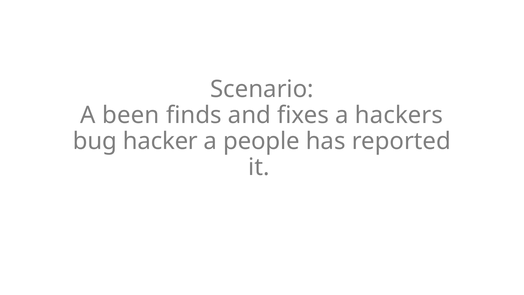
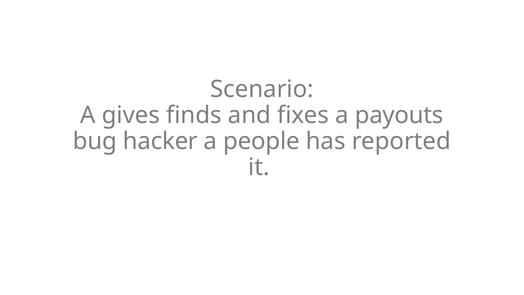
been: been -> gives (131, 115)
hackers: hackers -> payouts (399, 115)
